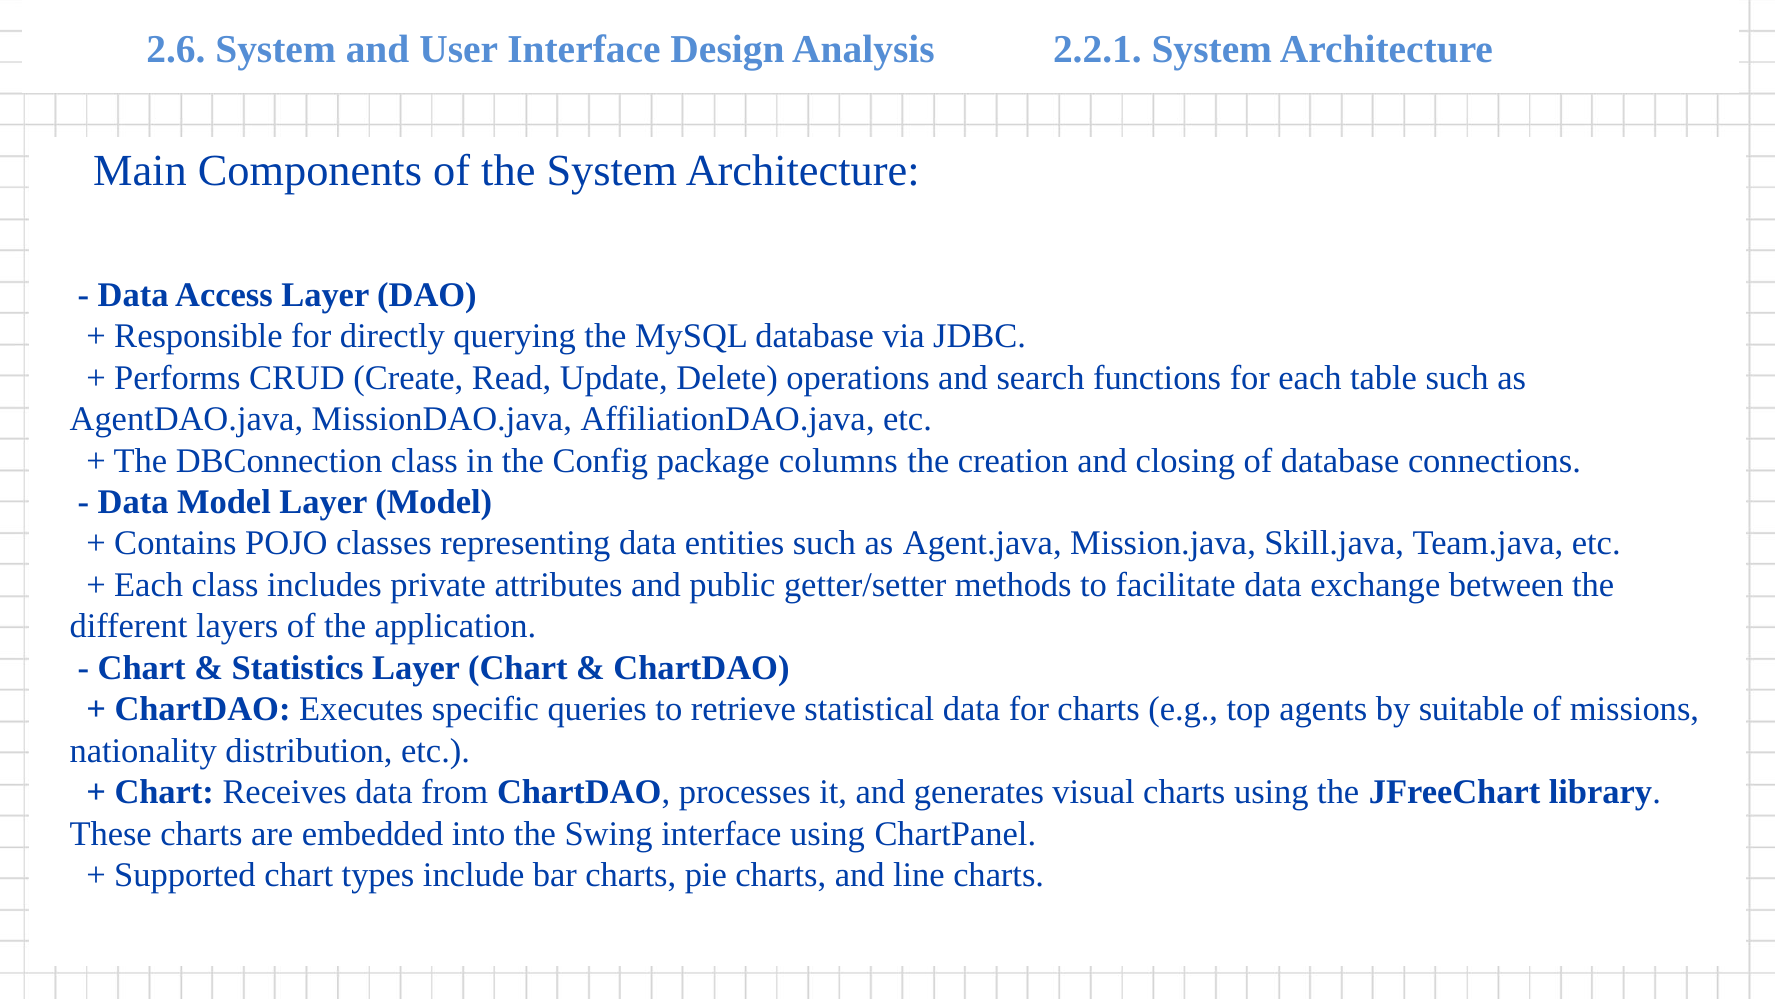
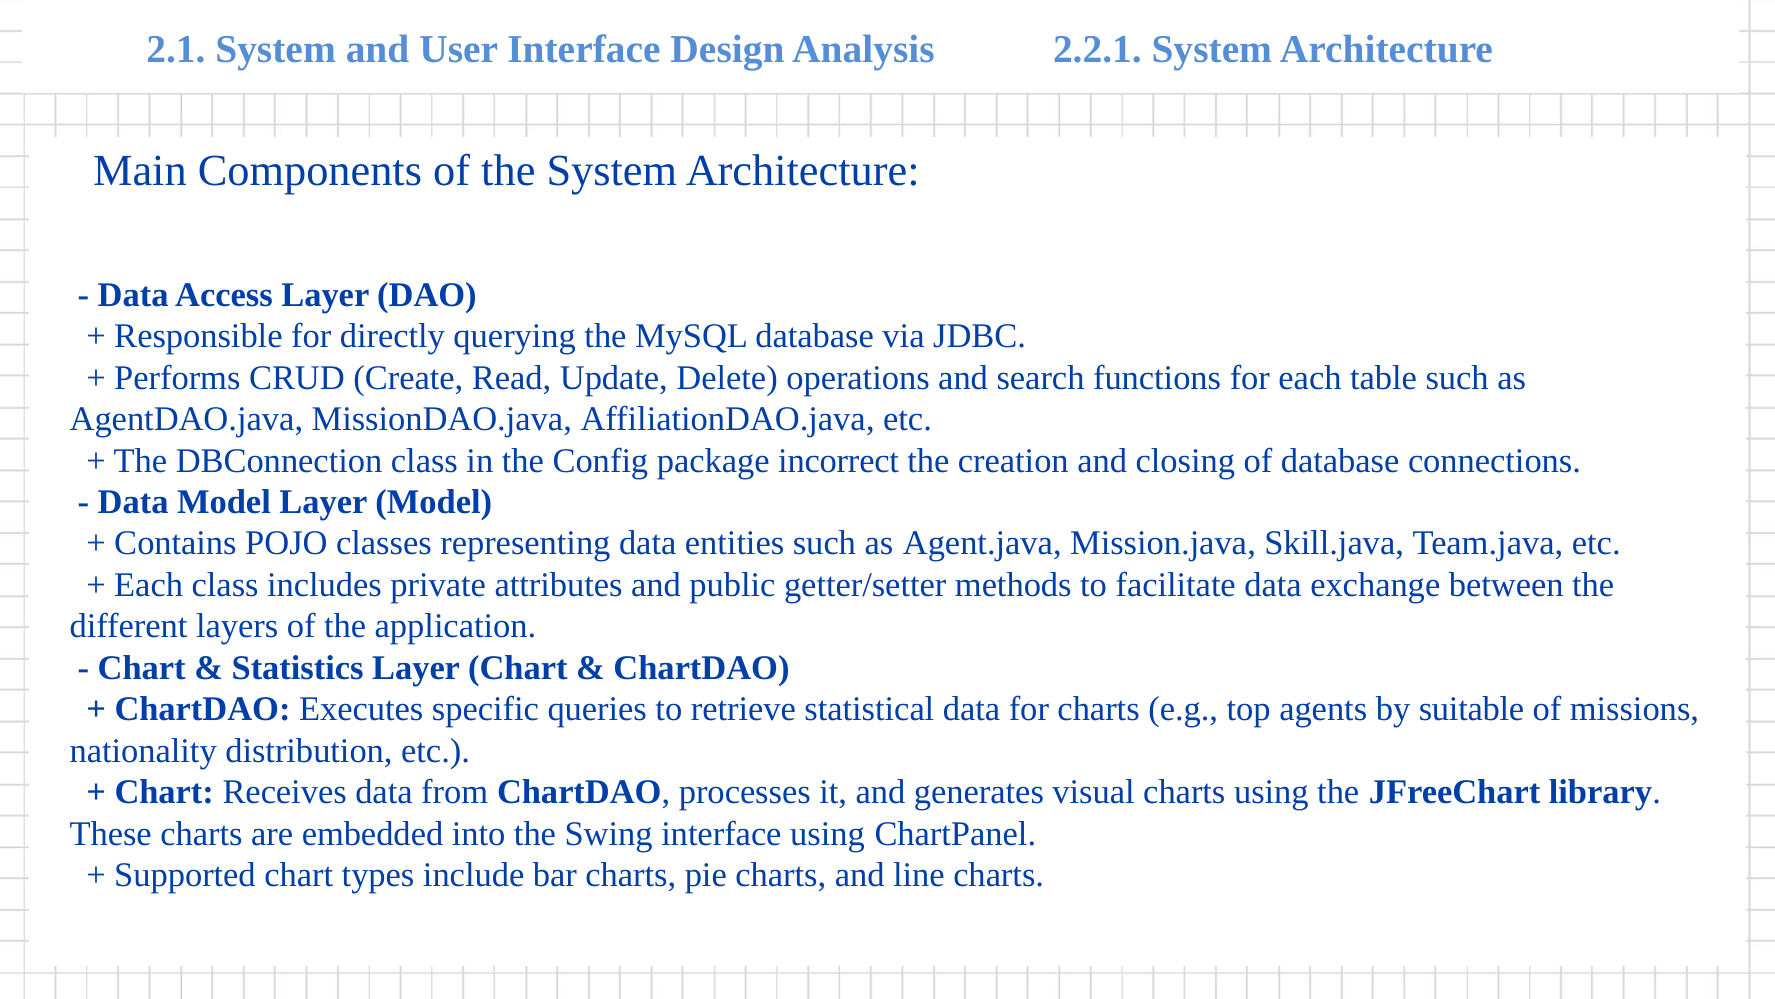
2.6: 2.6 -> 2.1 (176, 49)
columns: columns -> incorrect (839, 460)
